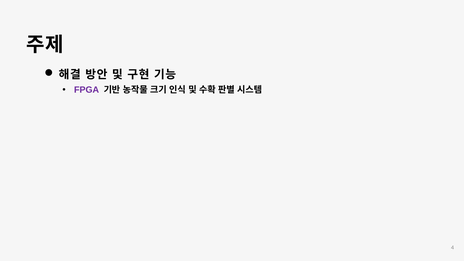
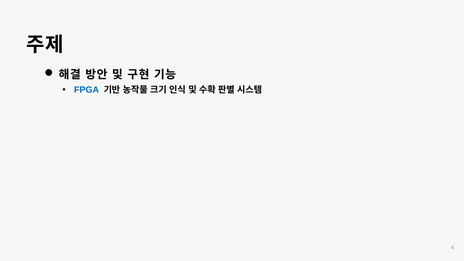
FPGA colour: purple -> blue (87, 90)
